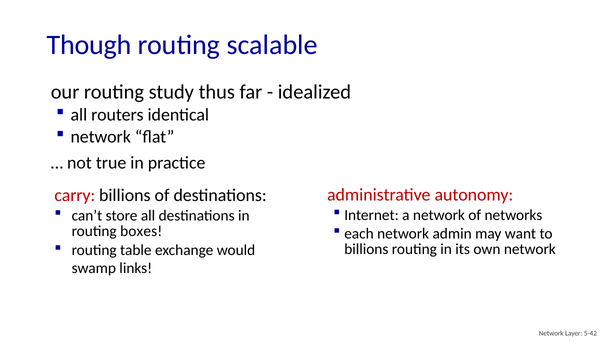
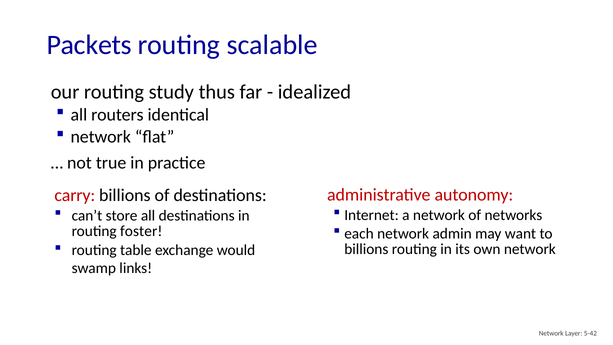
Though: Though -> Packets (89, 45)
boxes: boxes -> foster (141, 231)
